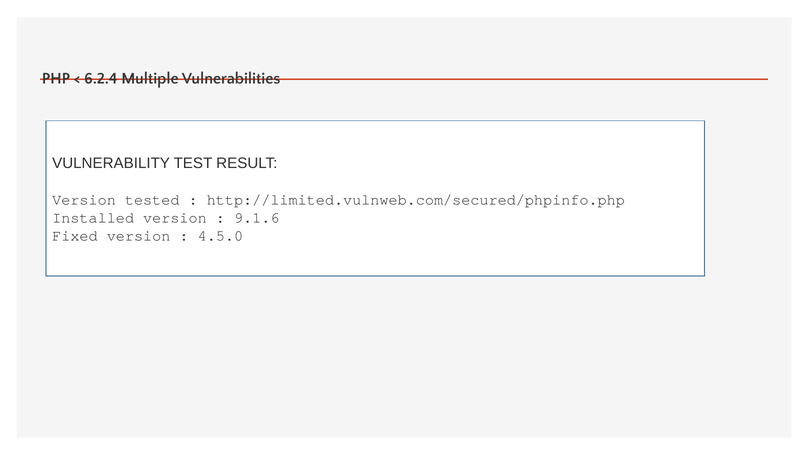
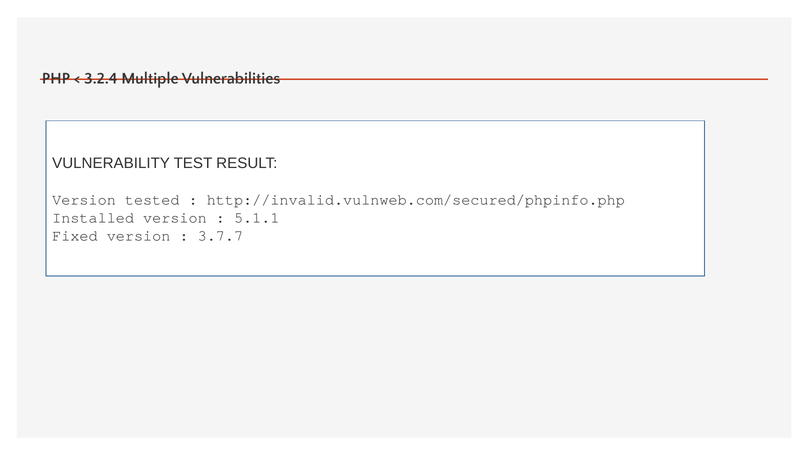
6.2.4: 6.2.4 -> 3.2.4 (101, 79)
http://limited.vulnweb.com/secured/phpinfo.php: http://limited.vulnweb.com/secured/phpinfo.php -> http://invalid.vulnweb.com/secured/phpinfo.php (416, 199)
9.1.6: 9.1.6 -> 5.1.1 (257, 217)
4.5.0: 4.5.0 -> 3.7.7 (220, 236)
